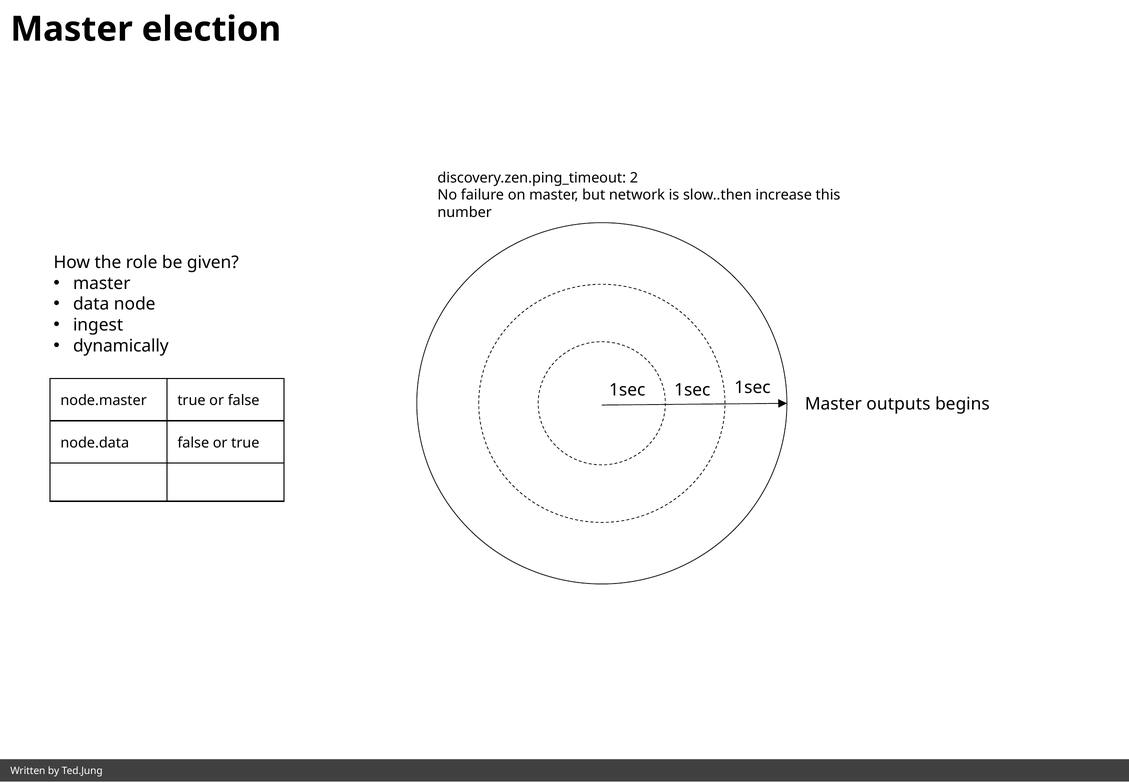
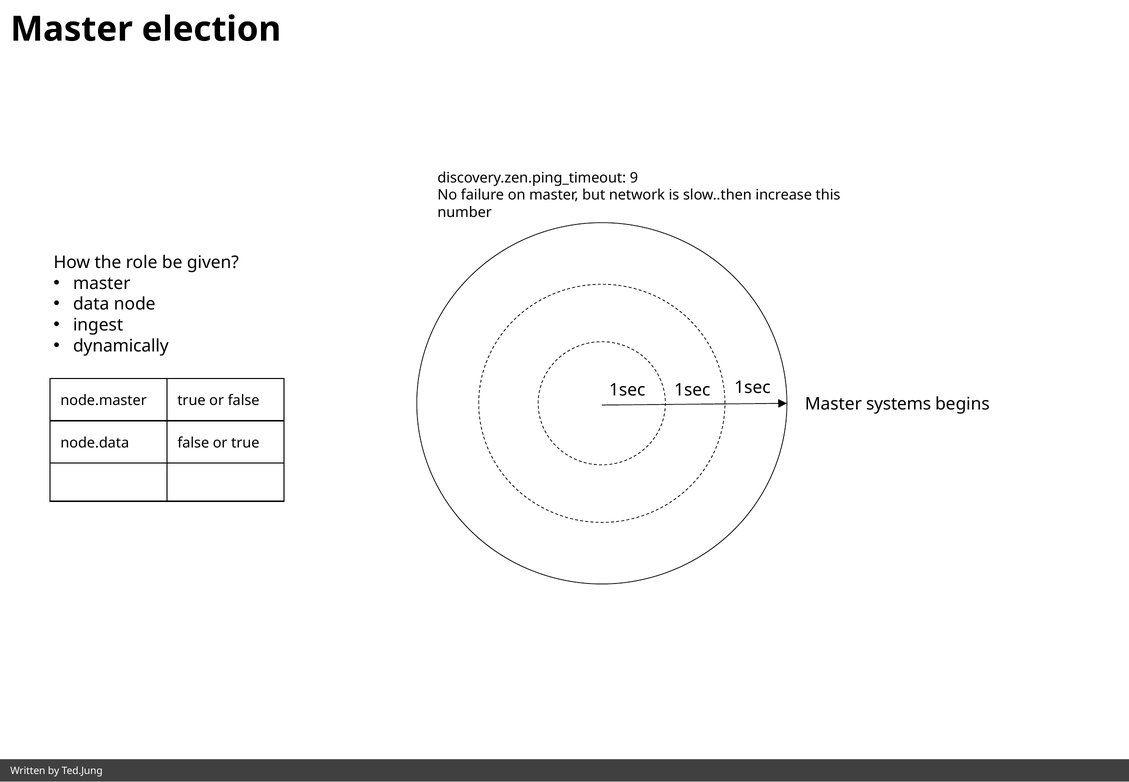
2: 2 -> 9 (634, 178)
outputs: outputs -> systems (899, 404)
